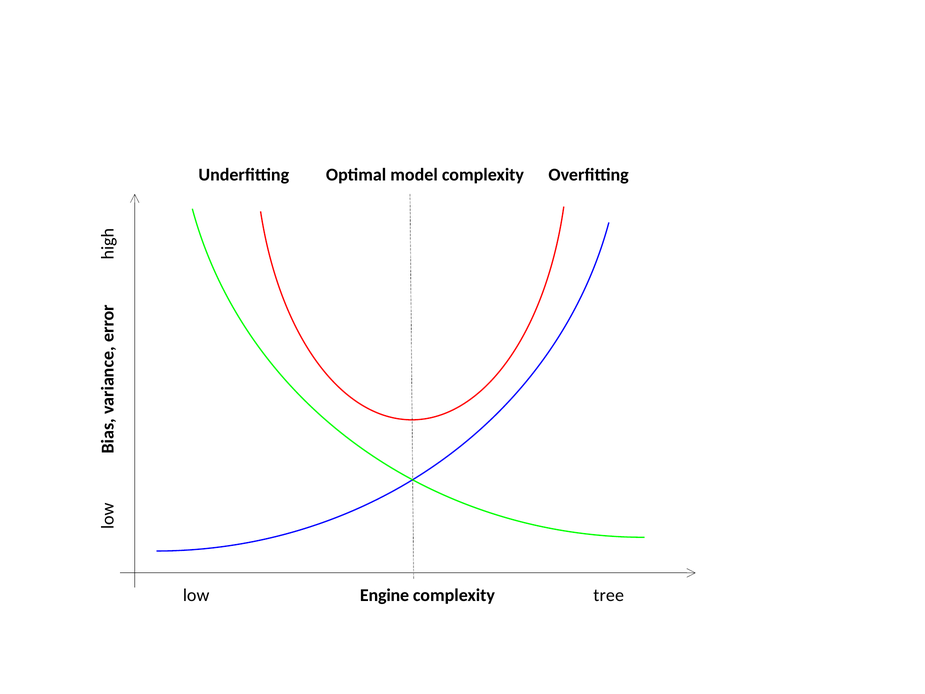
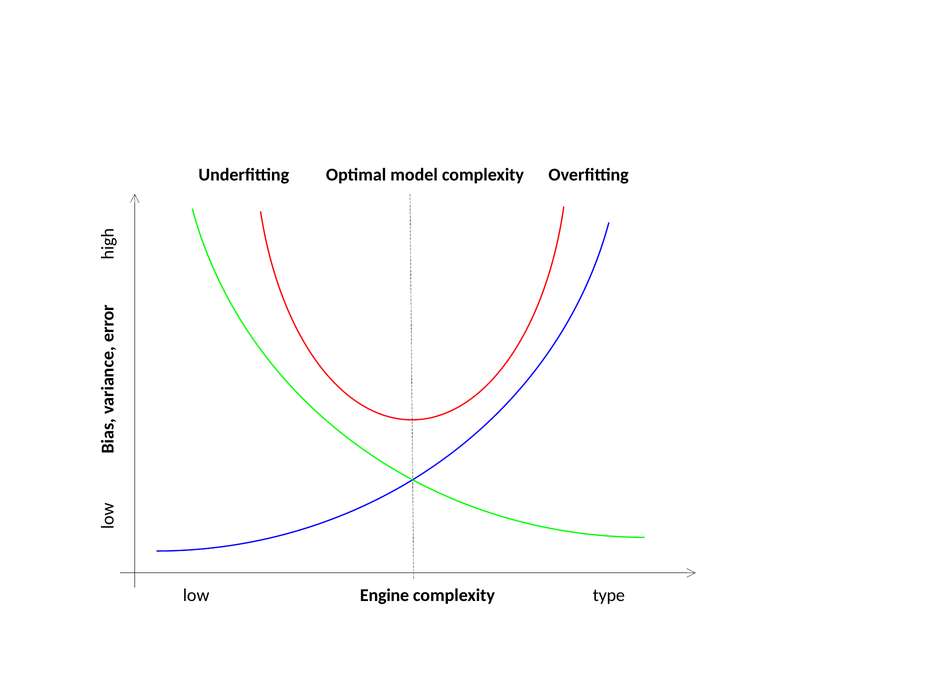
tree: tree -> type (609, 595)
